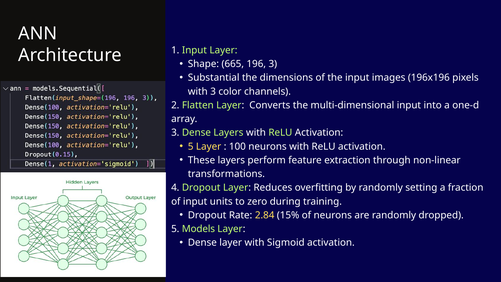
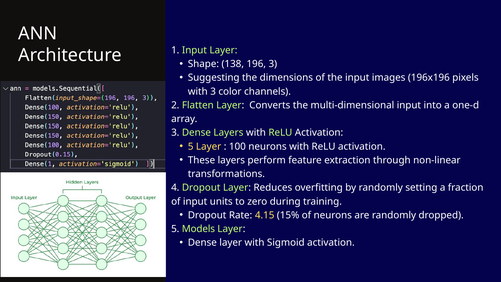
665: 665 -> 138 (233, 64)
Substantial: Substantial -> Suggesting (214, 78)
2.84: 2.84 -> 4.15 (265, 215)
